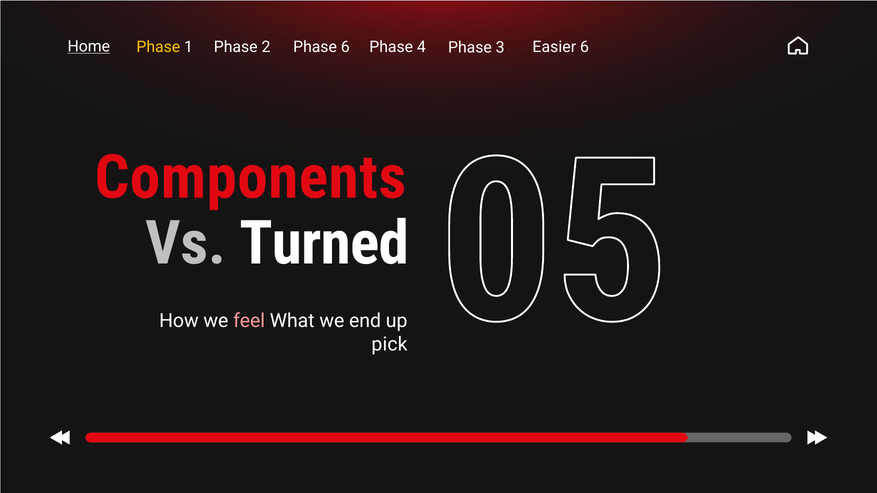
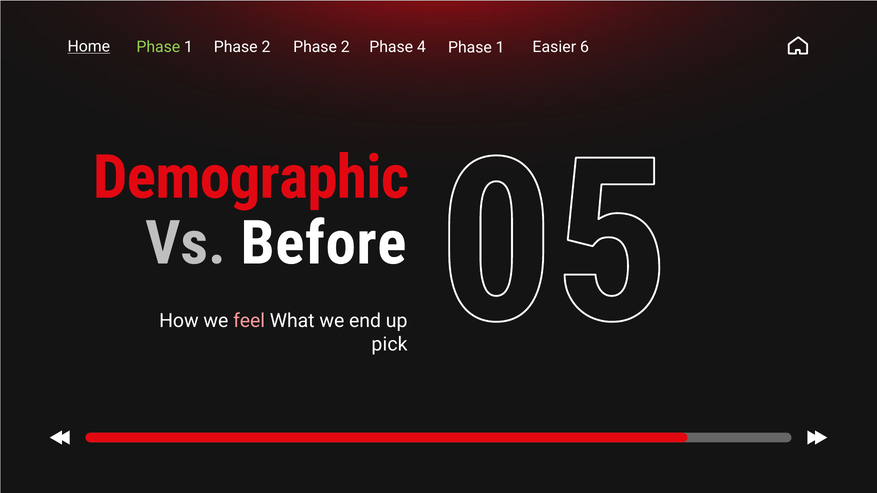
Phase colour: yellow -> light green (158, 47)
2 Phase 6: 6 -> 2 (345, 47)
3: 3 -> 1 (500, 48)
Components: Components -> Demographic (251, 178)
Turned: Turned -> Before (323, 244)
